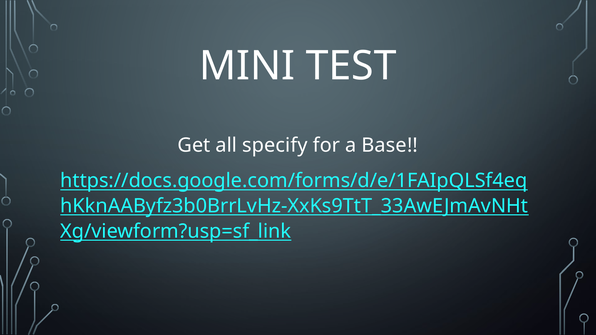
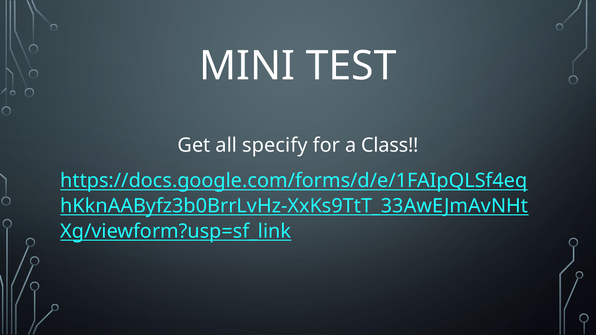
Base: Base -> Class (390, 145)
